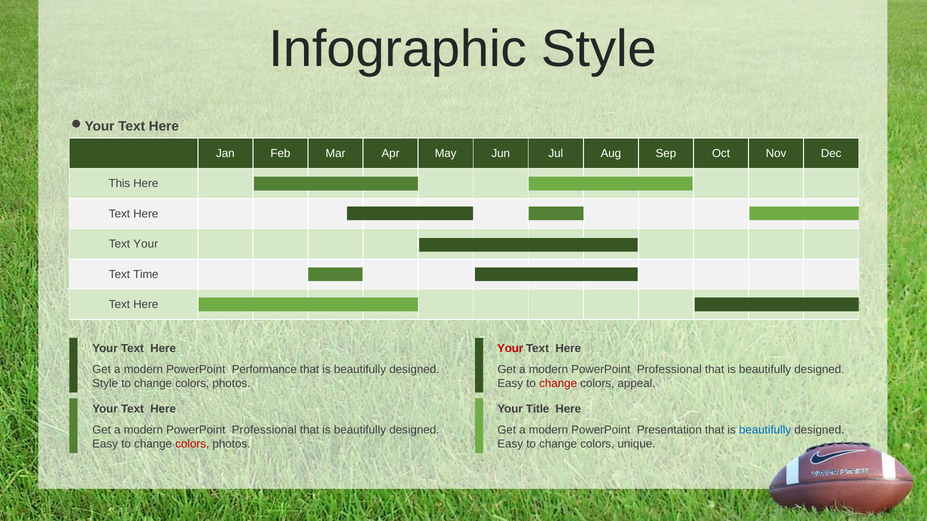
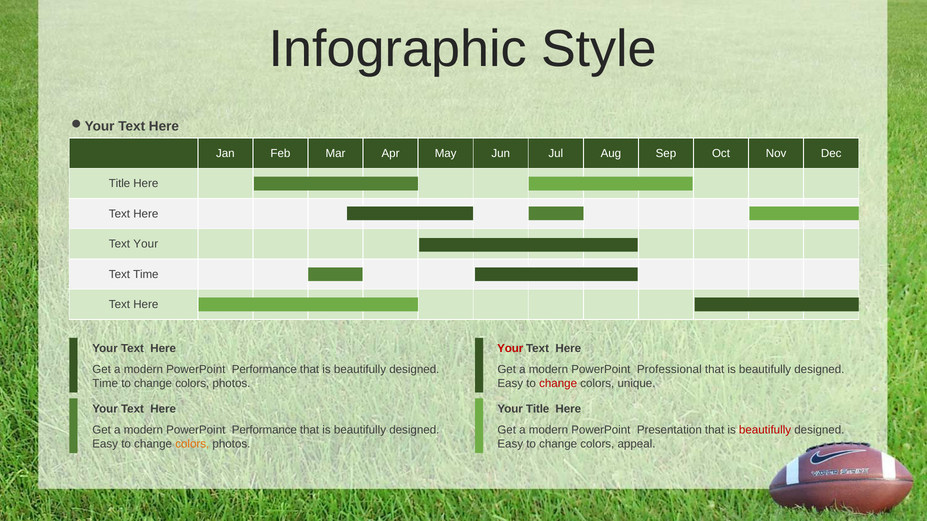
This: This -> Title (119, 184)
Style: Style -> Time (105, 384)
appeal: appeal -> unique (637, 384)
Professional: Professional -> Performance (264, 430)
beautifully colour: blue -> red (765, 430)
colors colour: red -> orange (192, 444)
unique: unique -> appeal (637, 444)
